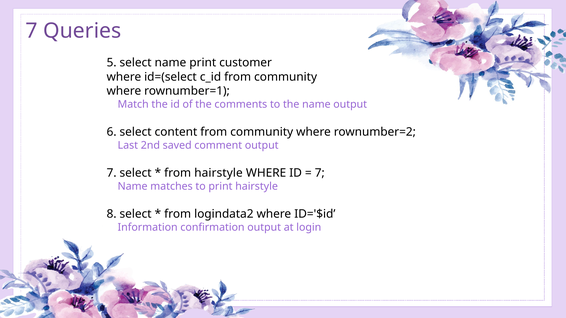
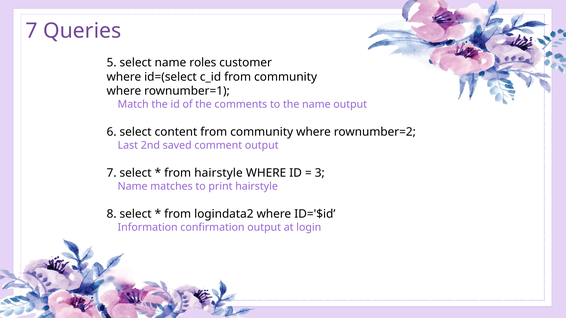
name print: print -> roles (203, 63)
7: 7 -> 3 (320, 173)
